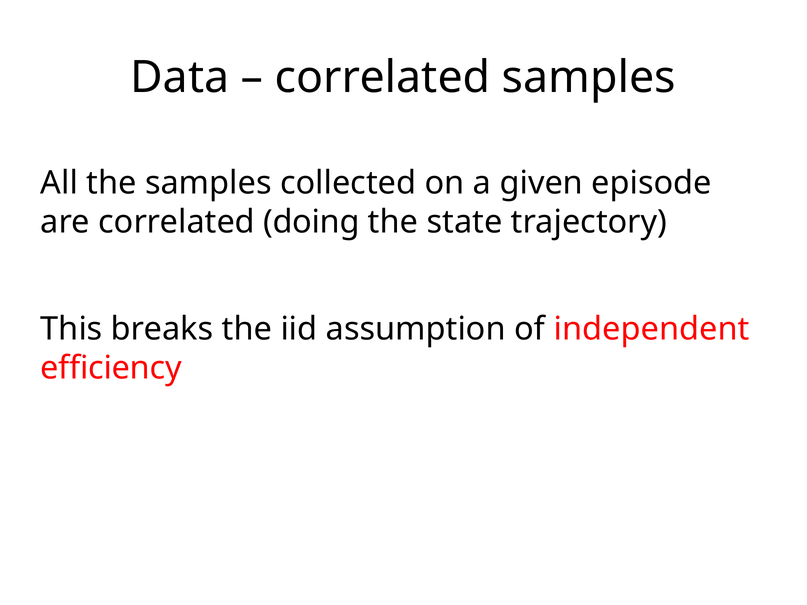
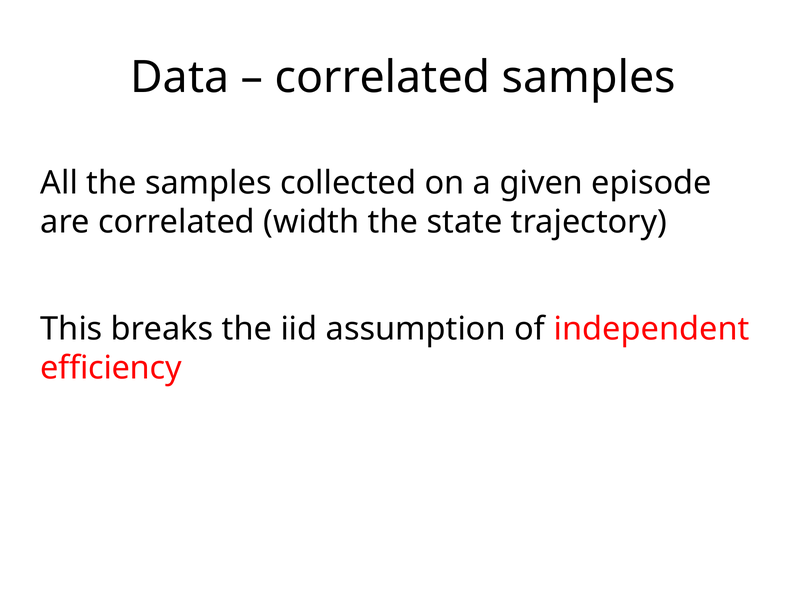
doing: doing -> width (311, 222)
